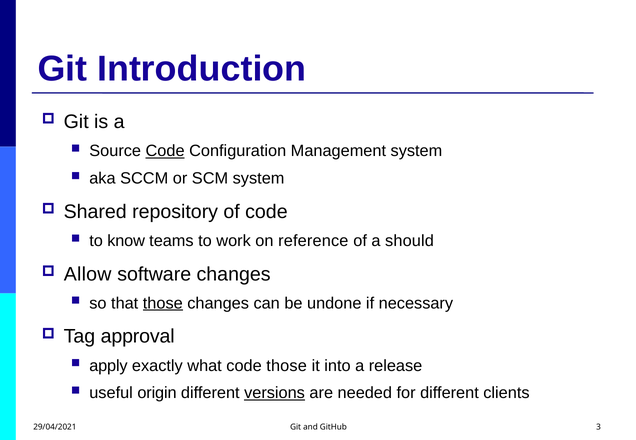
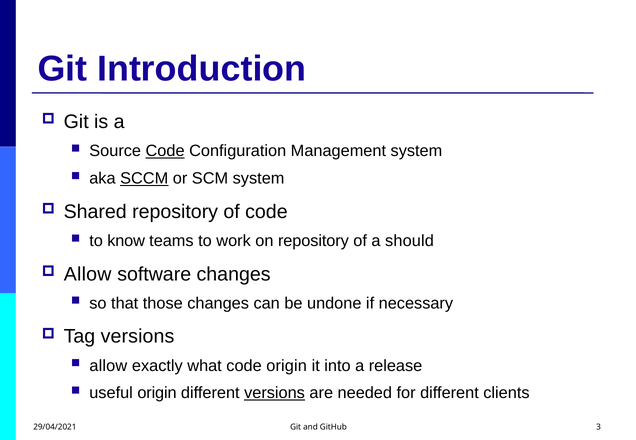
SCCM underline: none -> present (144, 178)
on reference: reference -> repository (313, 241)
those underline: present -> none (163, 303)
Tag approval: approval -> versions (138, 337)
apply: apply -> allow (108, 366)
code those: those -> origin (287, 366)
